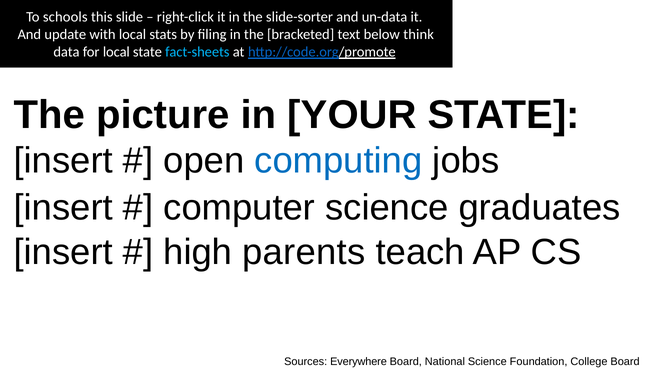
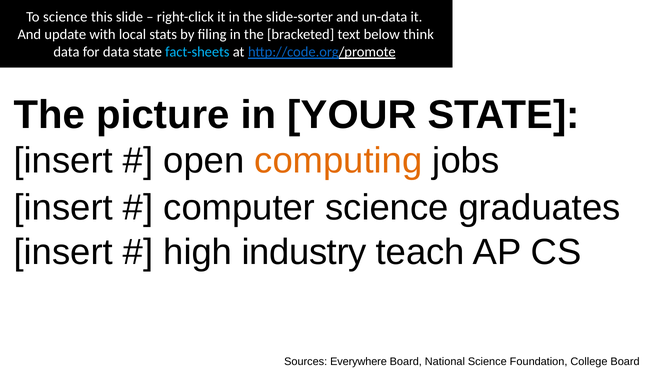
To schools: schools -> science (65, 17)
for local: local -> data (116, 52)
computing colour: blue -> orange (338, 160)
parents: parents -> industry (304, 252)
